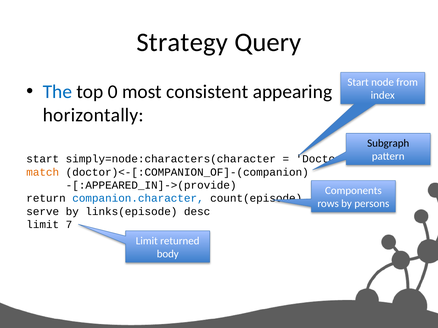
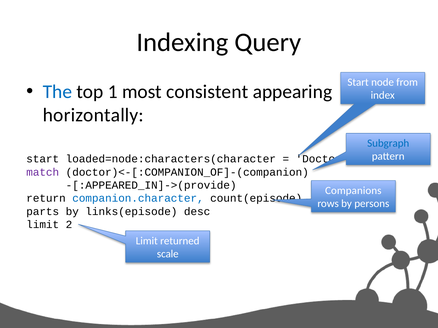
Strategy: Strategy -> Indexing (182, 42)
0: 0 -> 1 (113, 92)
Subgraph colour: black -> blue (388, 143)
simply=node:characters(character: simply=node:characters(character -> loaded=node:characters(character (171, 159)
match colour: orange -> purple (43, 172)
Components: Components -> Companions (353, 191)
serve: serve -> parts (43, 212)
7: 7 -> 2 (69, 225)
body: body -> scale (168, 254)
